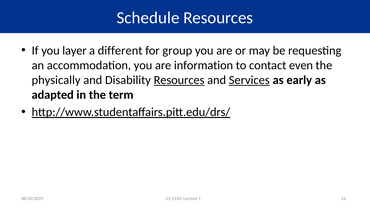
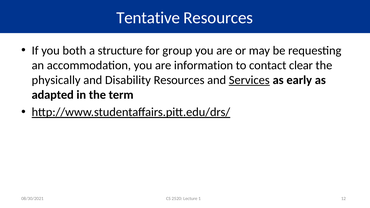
Schedule: Schedule -> Tentative (148, 18)
layer: layer -> both (74, 51)
different: different -> structure (120, 51)
even: even -> clear (301, 65)
Resources underline: present -> none (179, 80)
